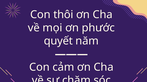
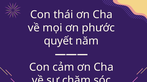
thôi: thôi -> thái (63, 15)
